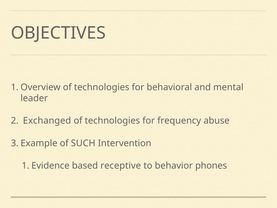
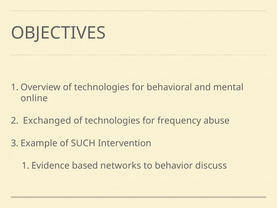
leader: leader -> online (34, 98)
receptive: receptive -> networks (121, 165)
phones: phones -> discuss (211, 165)
